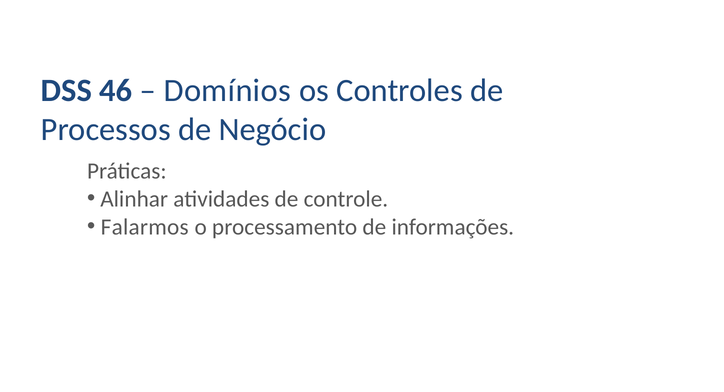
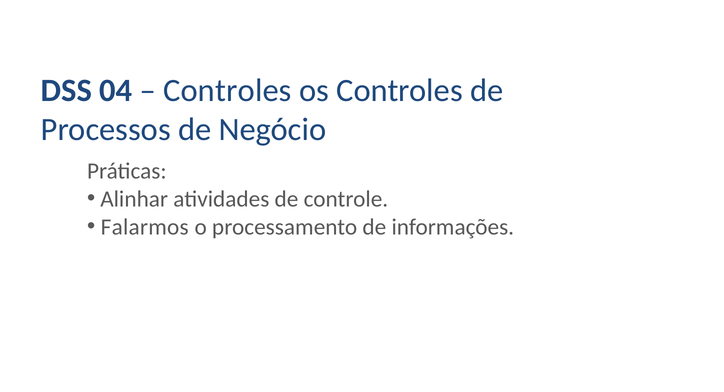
46: 46 -> 04 (116, 90)
Domínios: Domínios -> Controles (227, 90)
